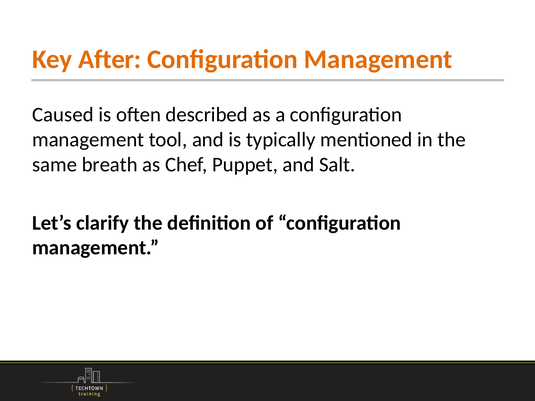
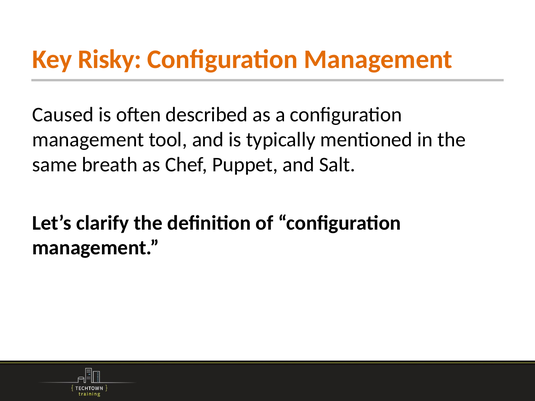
After: After -> Risky (110, 59)
